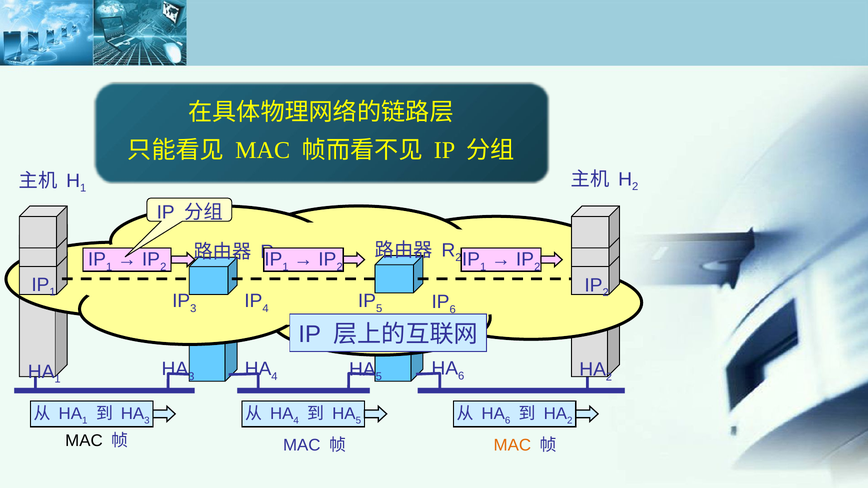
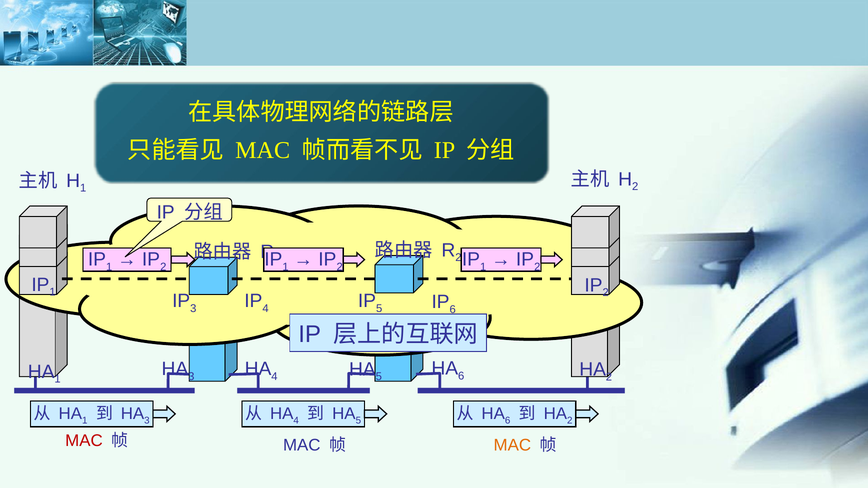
MAC colour: black -> red (84, 441)
